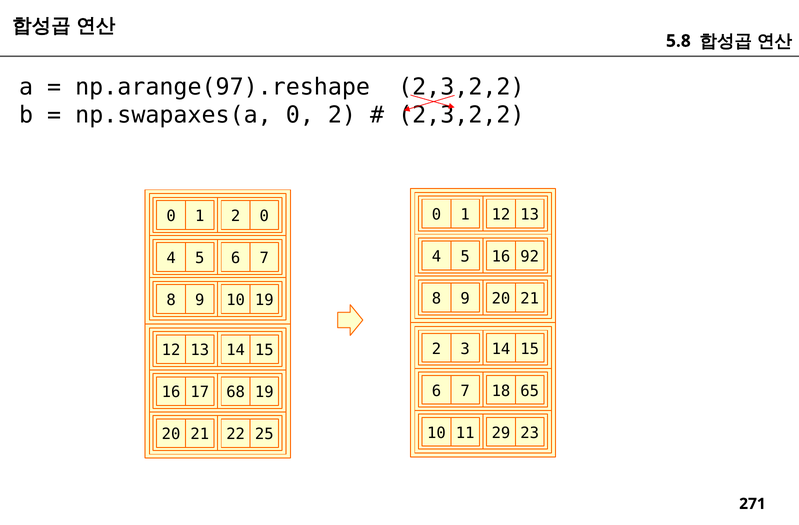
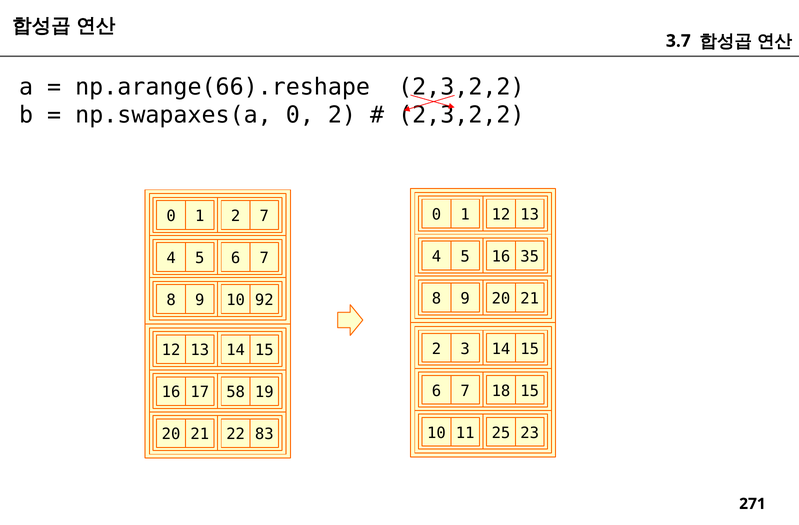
5.8: 5.8 -> 3.7 (678, 41)
np.arange(97).reshape: np.arange(97).reshape -> np.arange(66).reshape (223, 87)
2 0: 0 -> 7 (264, 216)
92: 92 -> 35 (530, 257)
10 19: 19 -> 92 (264, 300)
18 65: 65 -> 15 (530, 391)
68: 68 -> 58 (236, 392)
29: 29 -> 25 (501, 433)
25: 25 -> 83 (264, 434)
